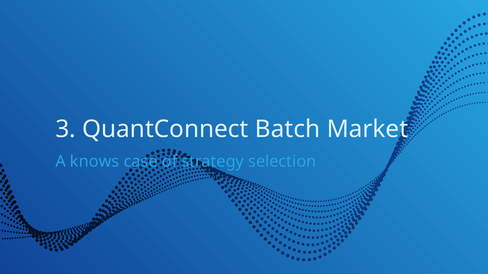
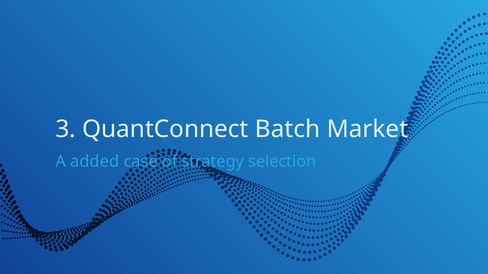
knows: knows -> added (95, 162)
